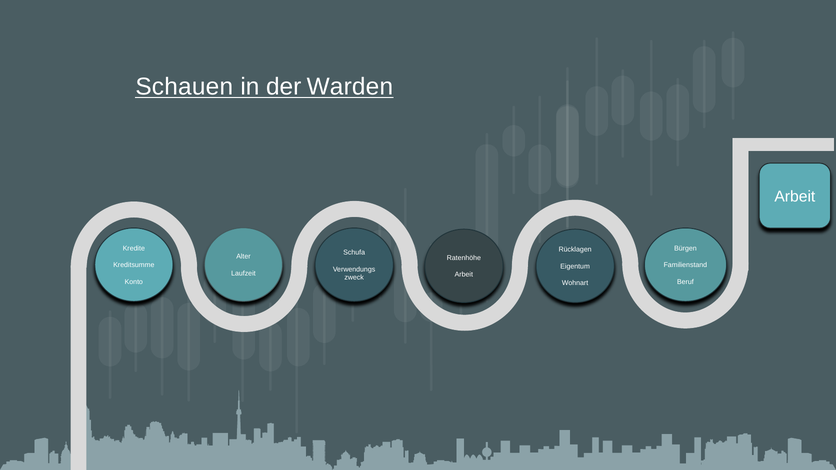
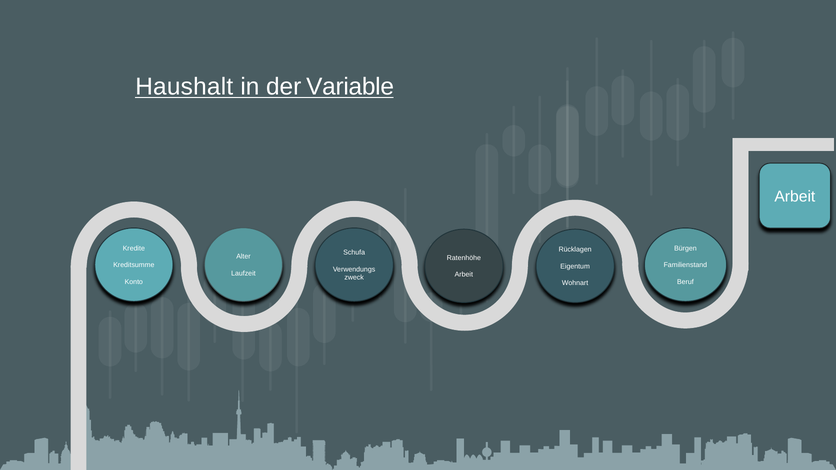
Schauen: Schauen -> Haushalt (184, 87)
Warden: Warden -> Variable (350, 87)
